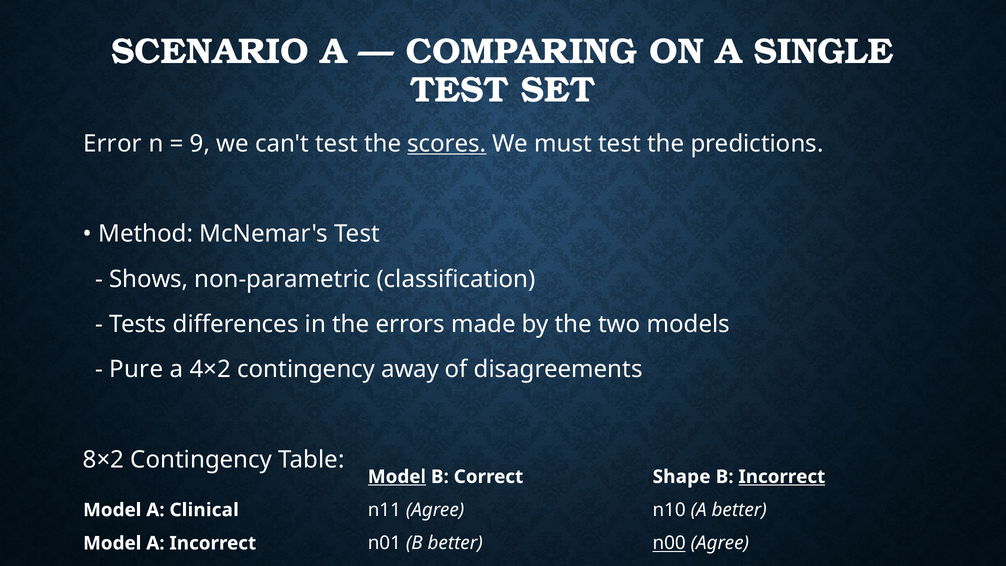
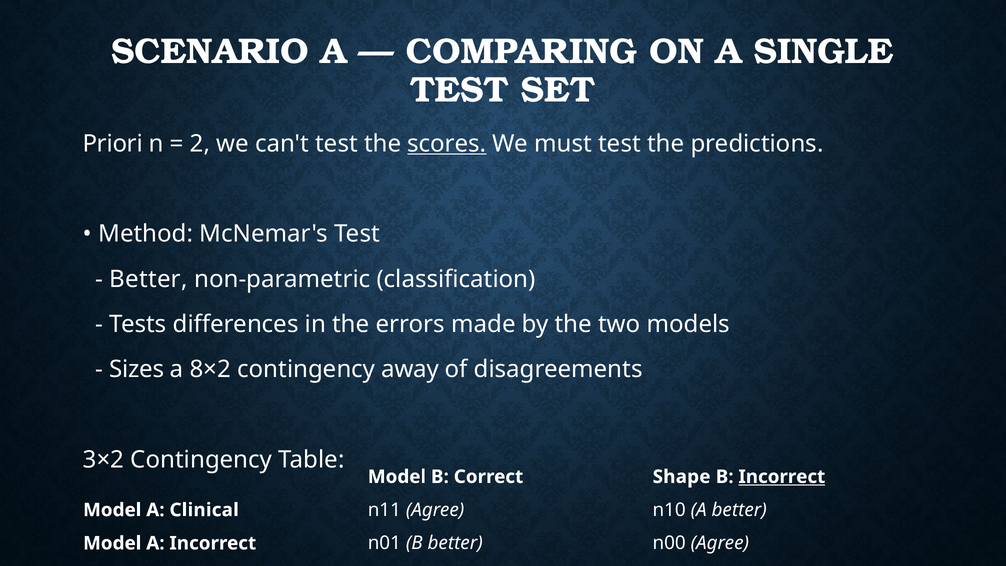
Error: Error -> Priori (113, 144)
9: 9 -> 2 (200, 144)
Shows: Shows -> Better (149, 279)
Pure: Pure -> Sizes (137, 369)
4×2: 4×2 -> 8×2 (210, 369)
8×2: 8×2 -> 3×2 (104, 460)
Model underline: present -> none (397, 477)
n00 underline: present -> none (669, 543)
